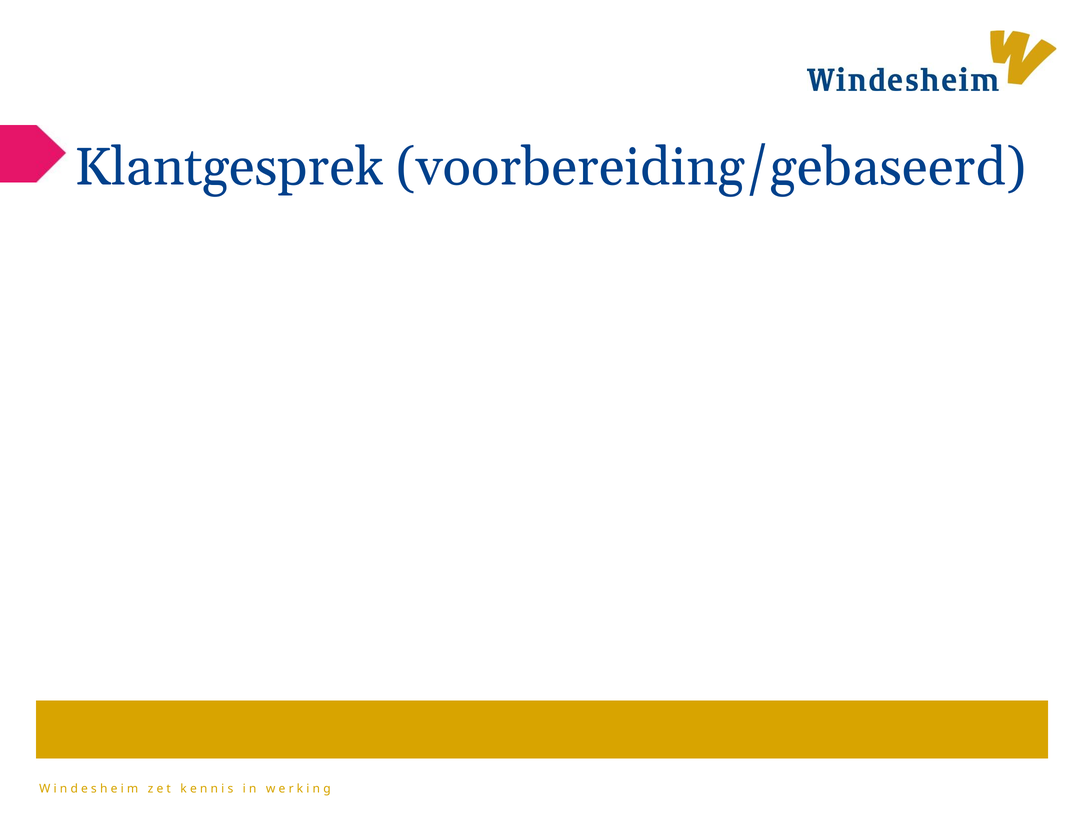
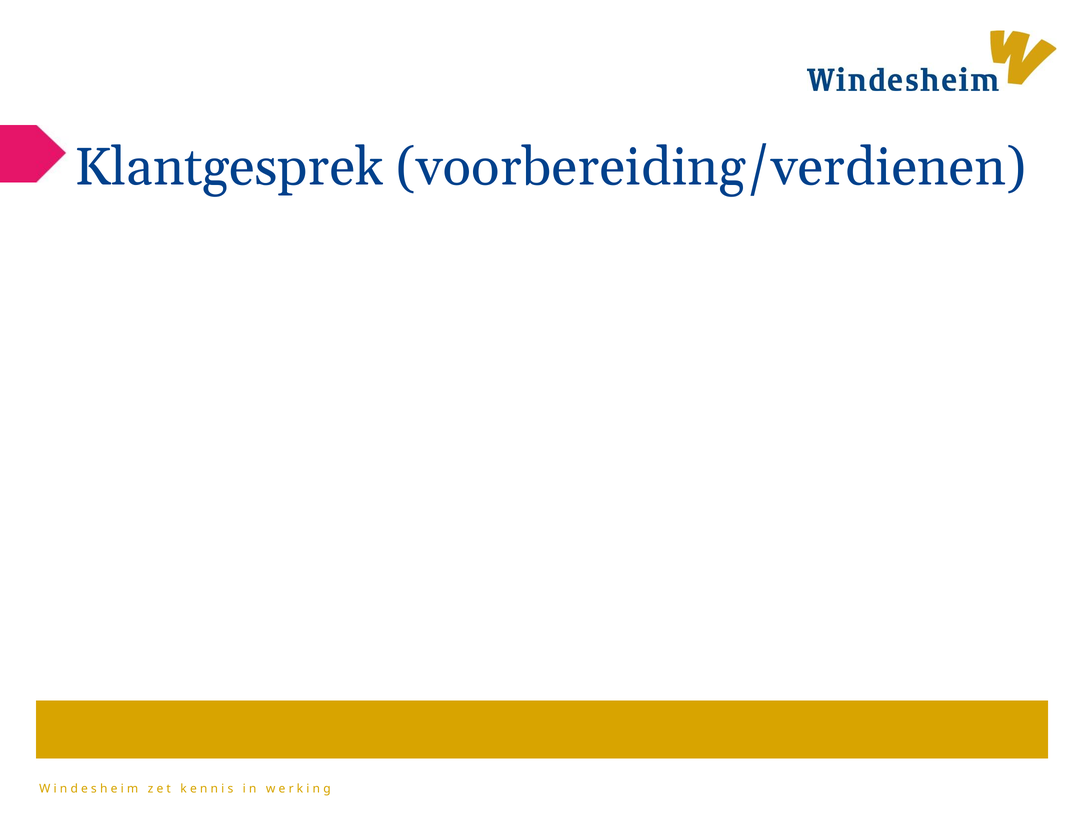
voorbereiding/gebaseerd: voorbereiding/gebaseerd -> voorbereiding/verdienen (711, 167)
